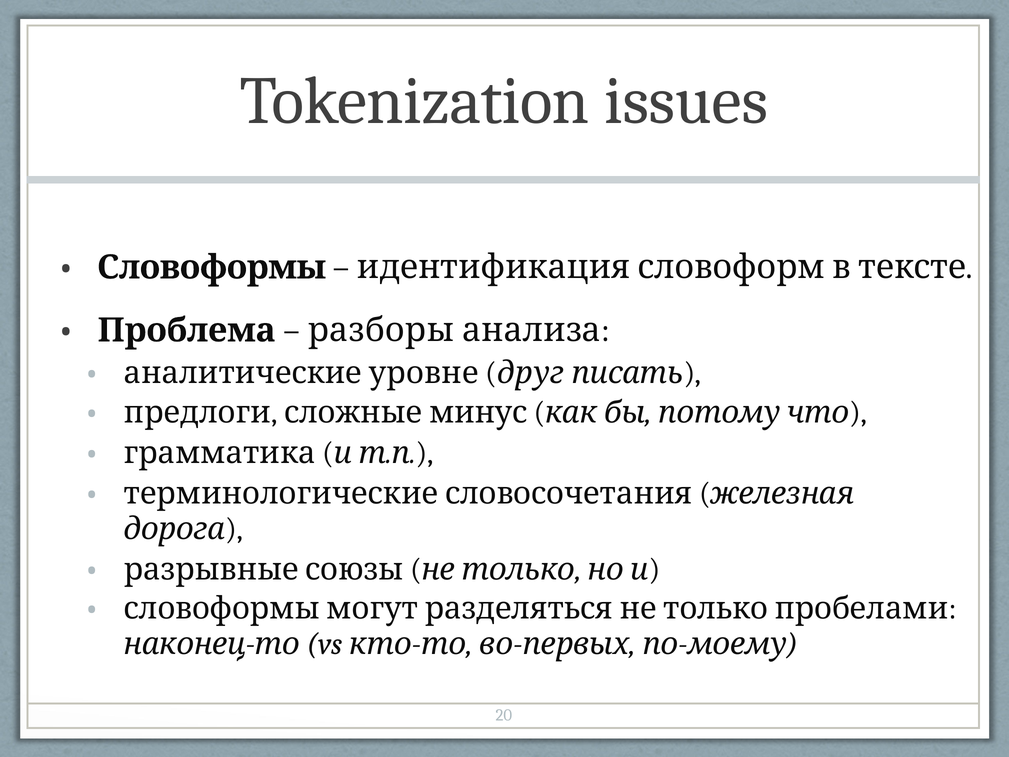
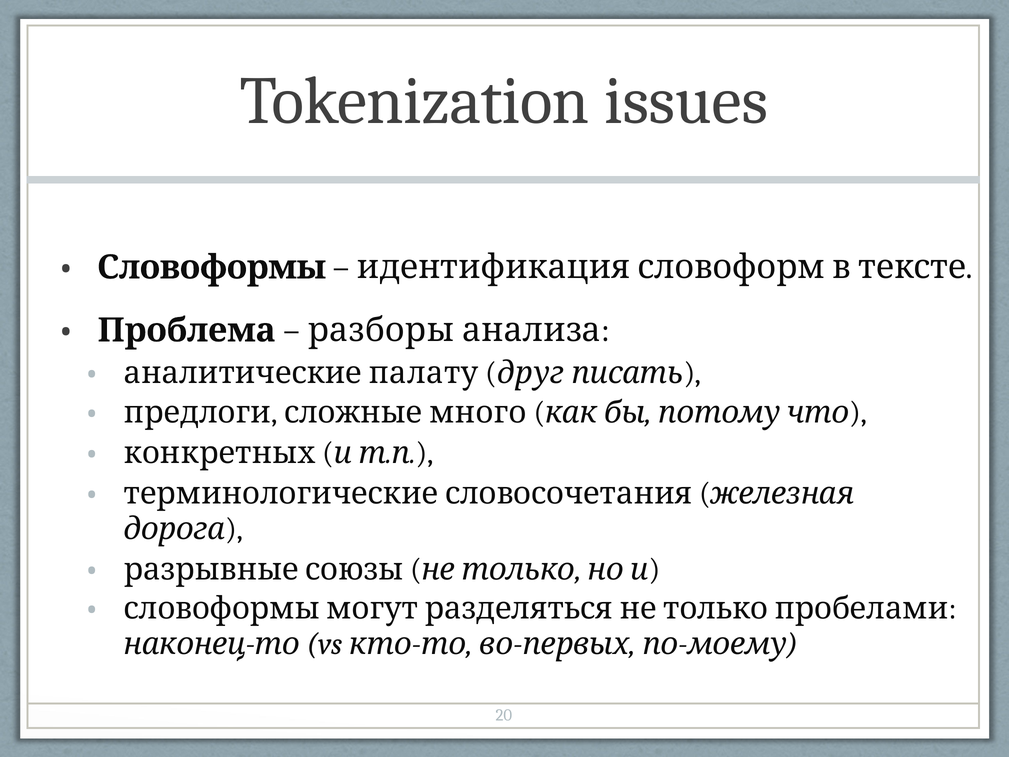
уровне: уровне -> палату (424, 373)
минус: минус -> много (478, 412)
грамматика: грамматика -> конкретных (220, 453)
